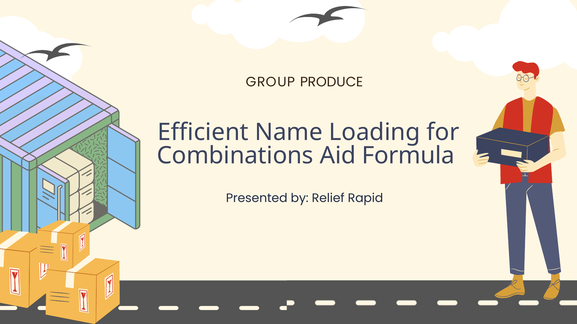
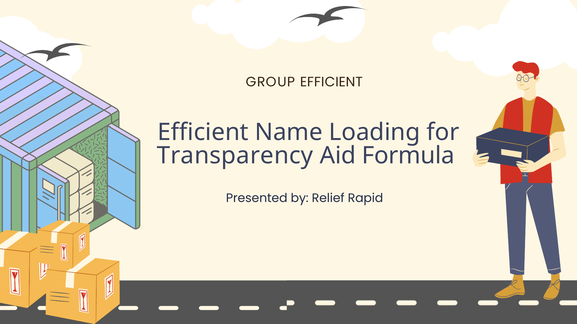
GROUP PRODUCE: PRODUCE -> EFFICIENT (332, 82)
Combinations: Combinations -> Transparency (235, 156)
